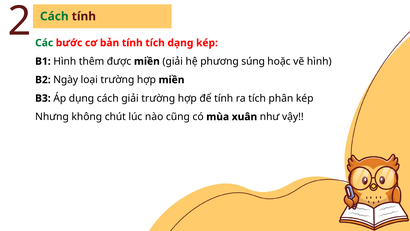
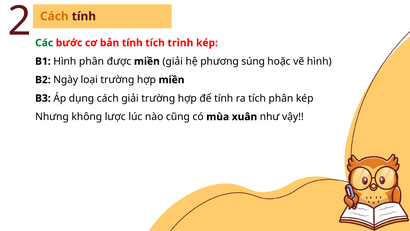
Cách colour: green -> orange (54, 16)
dạng: dạng -> trình (180, 43)
Hình thêm: thêm -> phân (91, 61)
chút: chút -> lược (115, 117)
